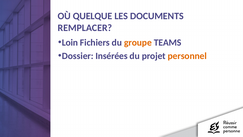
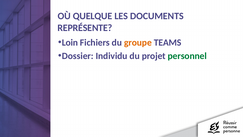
REMPLACER: REMPLACER -> REPRÉSENTE (85, 28)
Insérées: Insérées -> Individu (112, 56)
personnel colour: orange -> green (187, 56)
